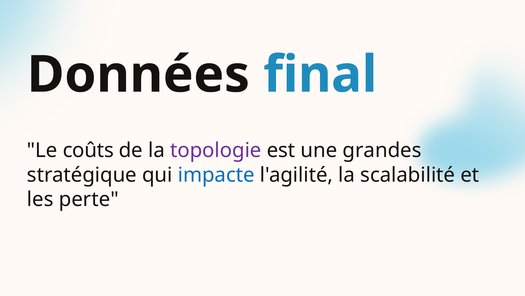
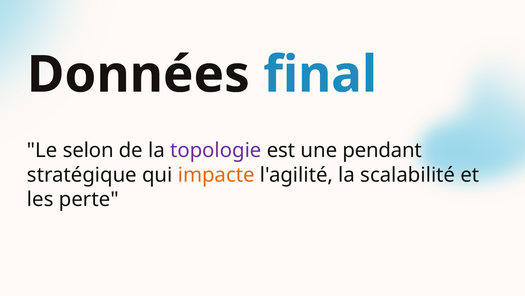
coûts: coûts -> selon (88, 150)
grandes: grandes -> pendant (382, 150)
impacte colour: blue -> orange (216, 175)
